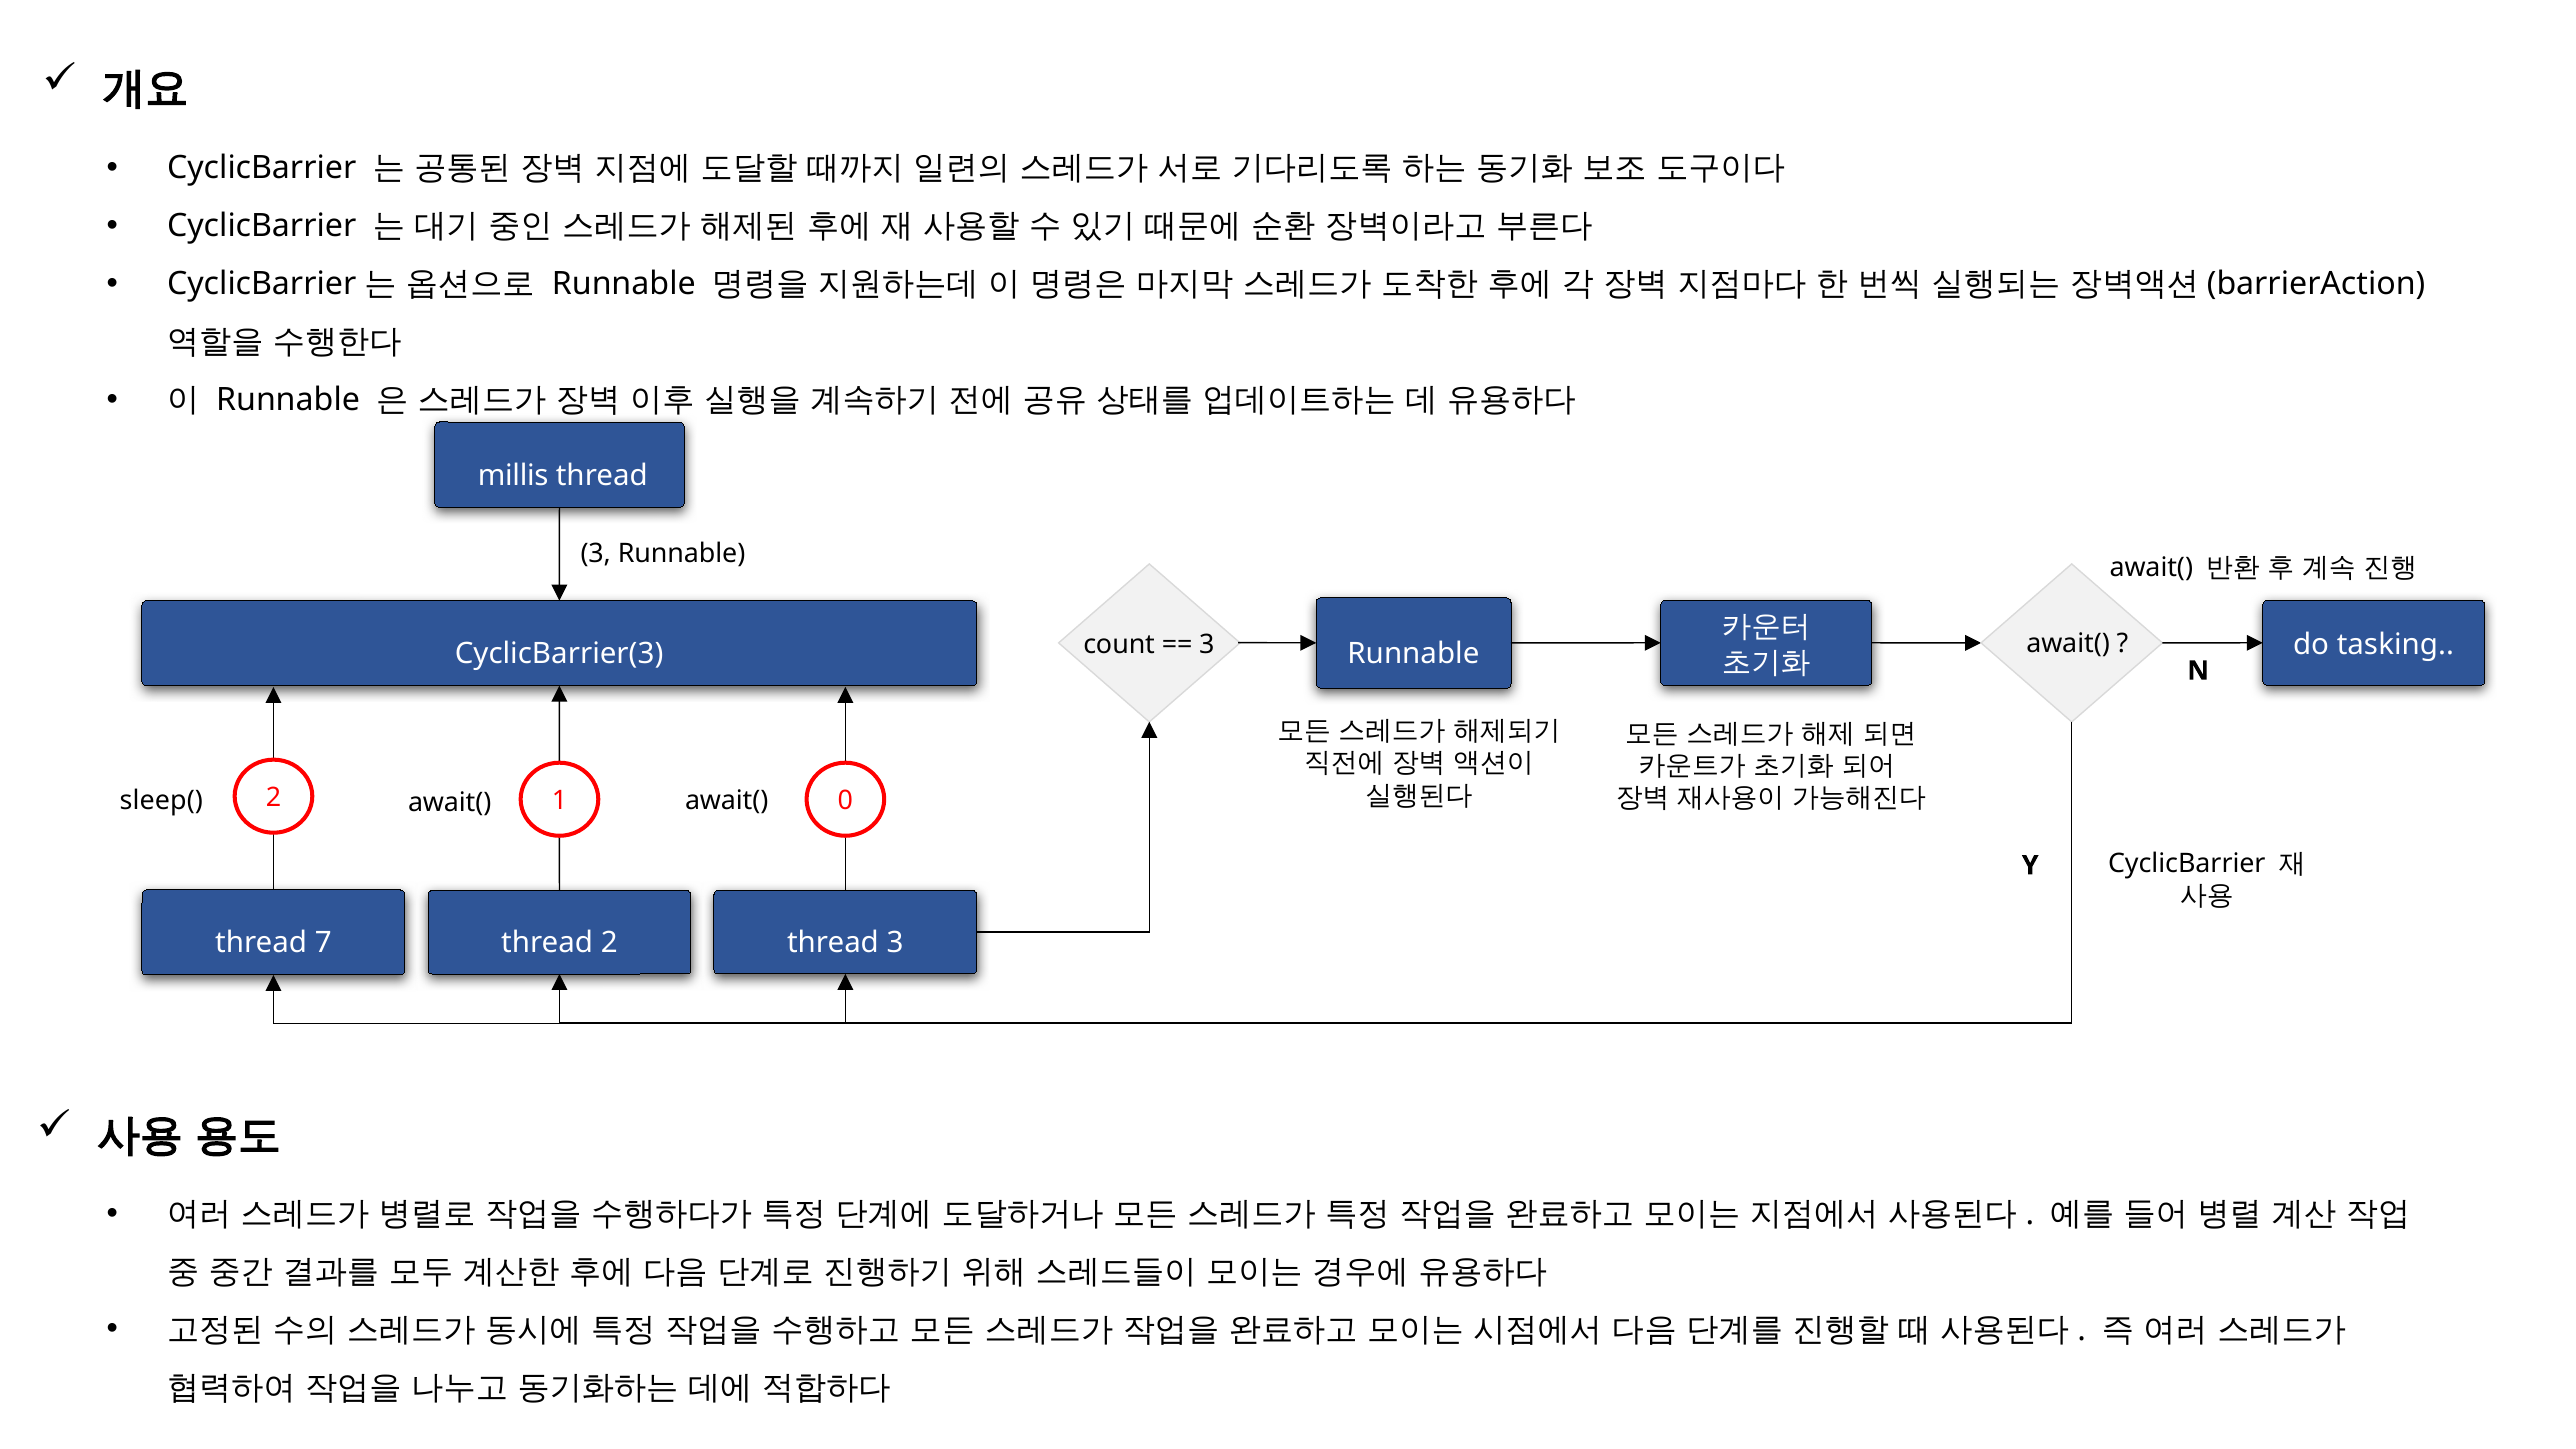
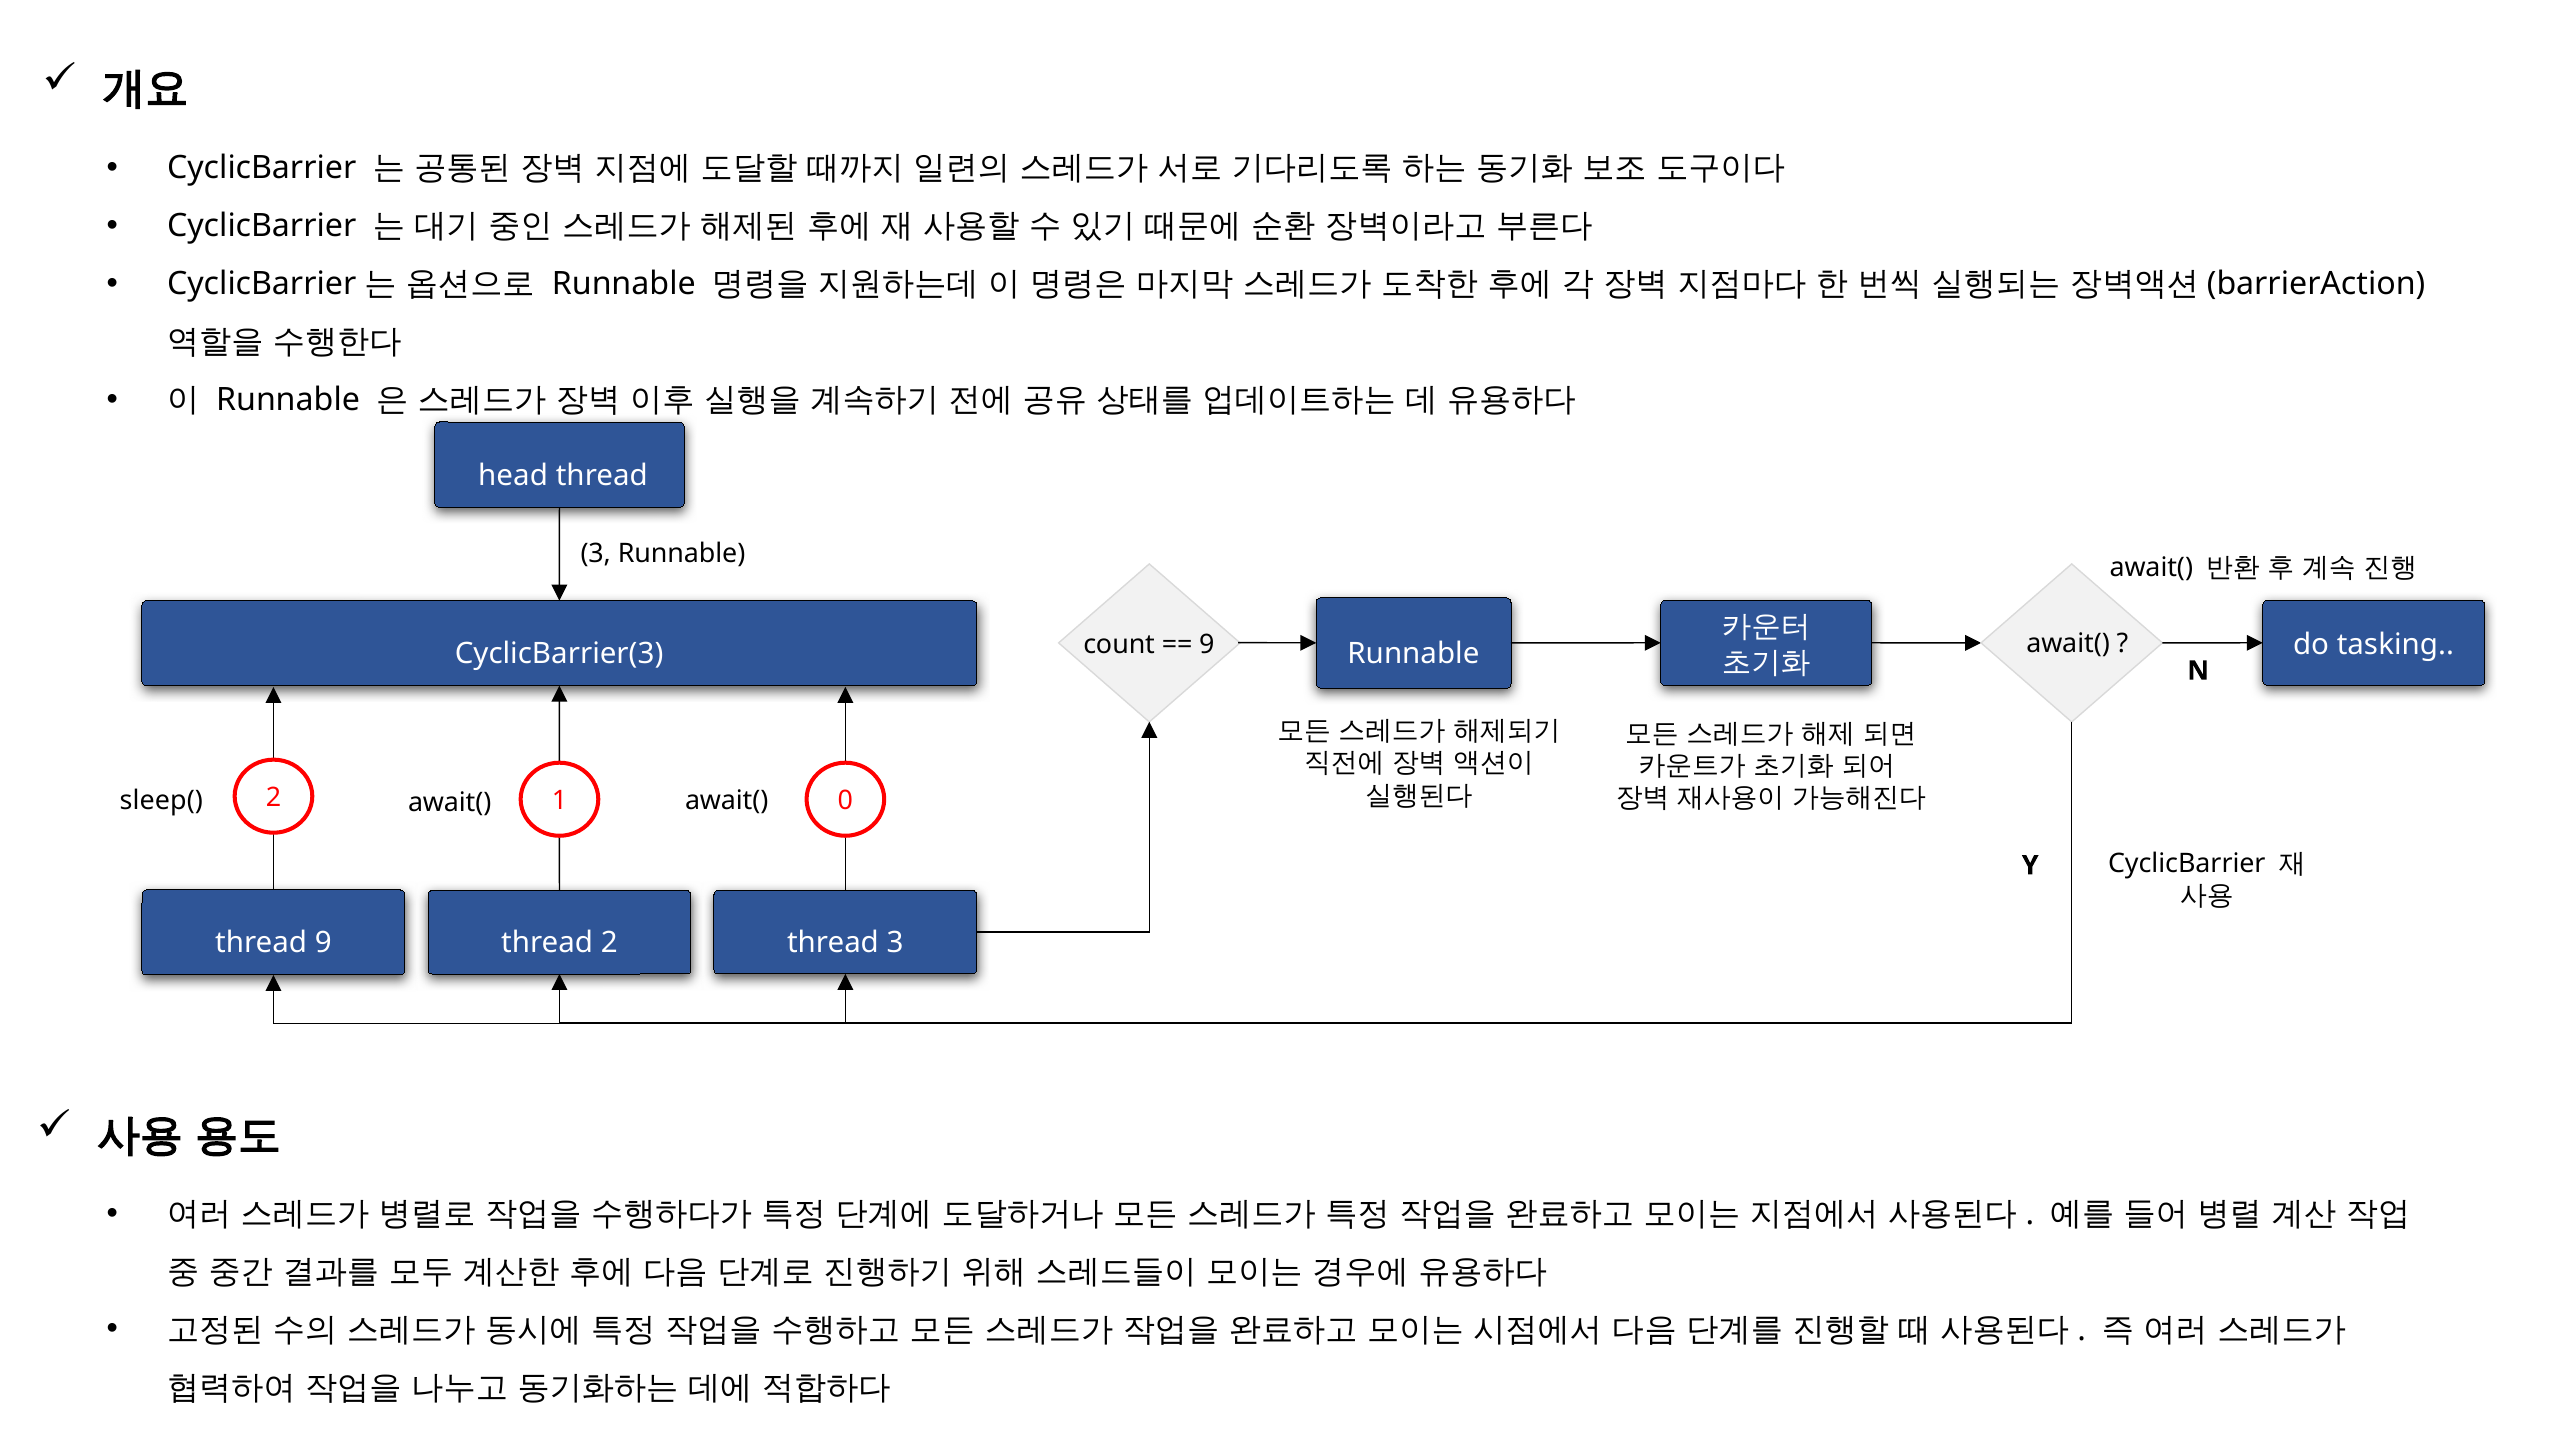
millis: millis -> head (513, 475)
3: 3 -> 9 (1207, 644)
thread 7: 7 -> 9 (323, 943)
